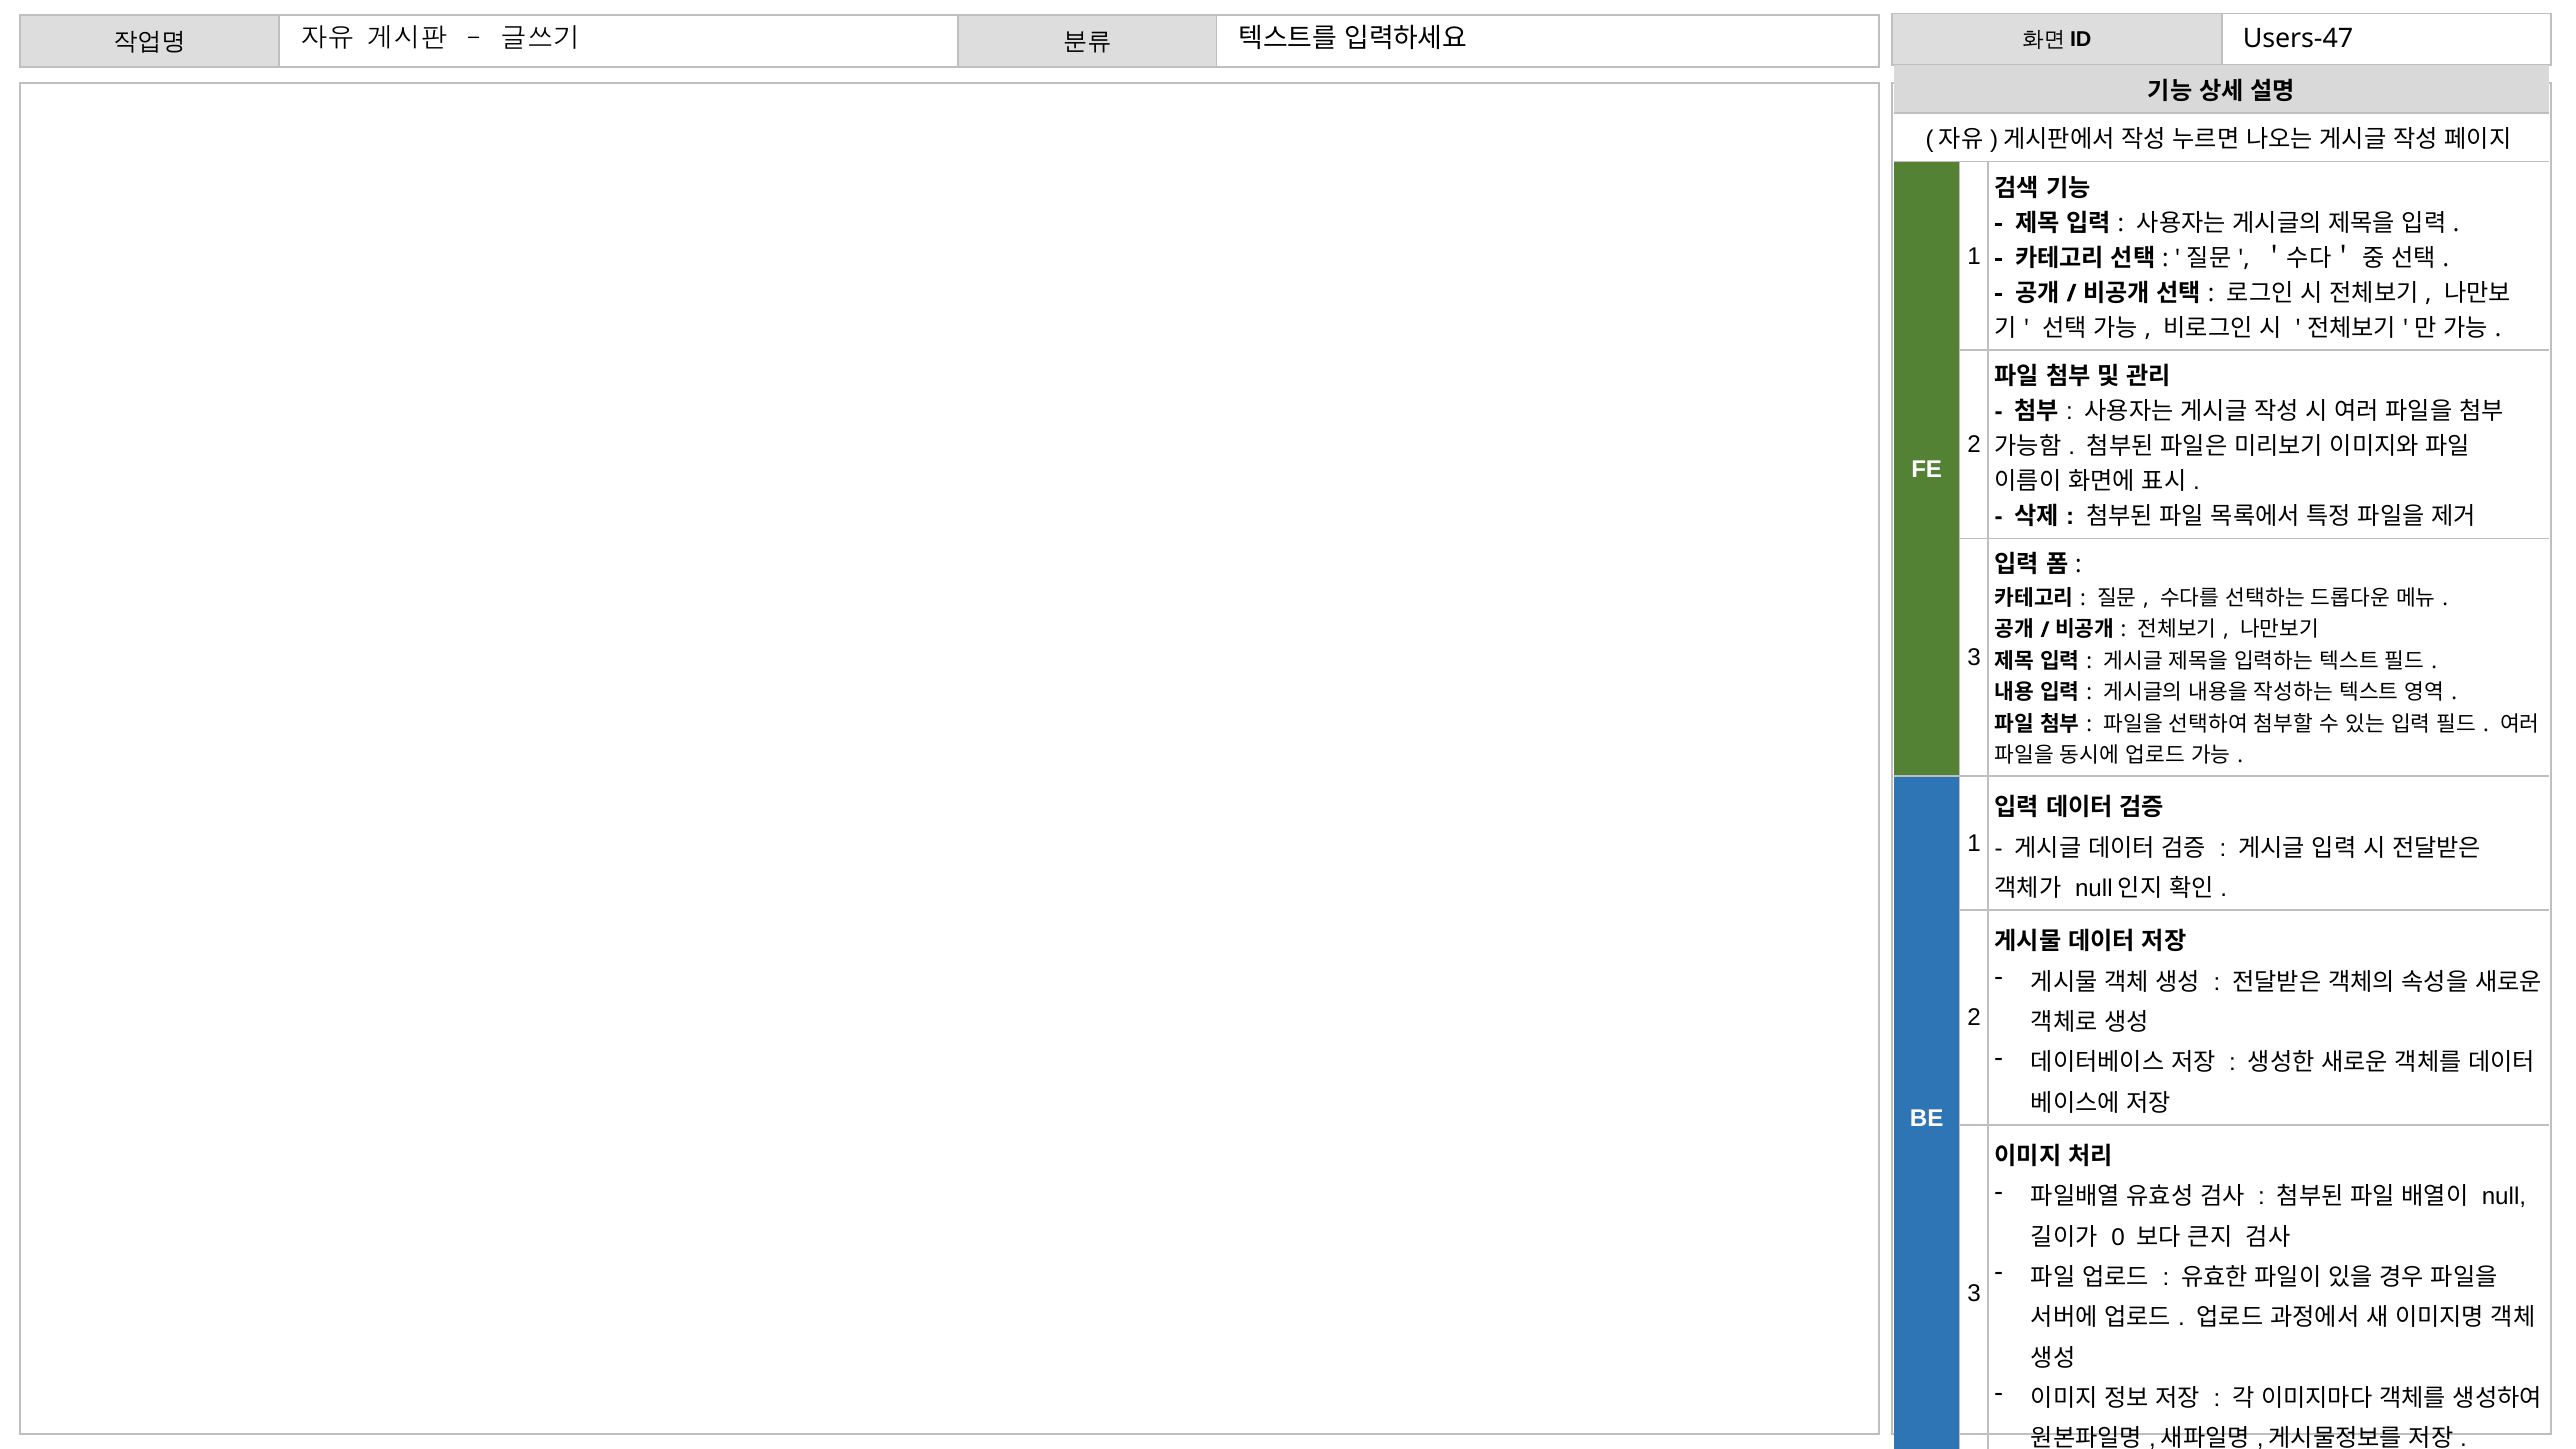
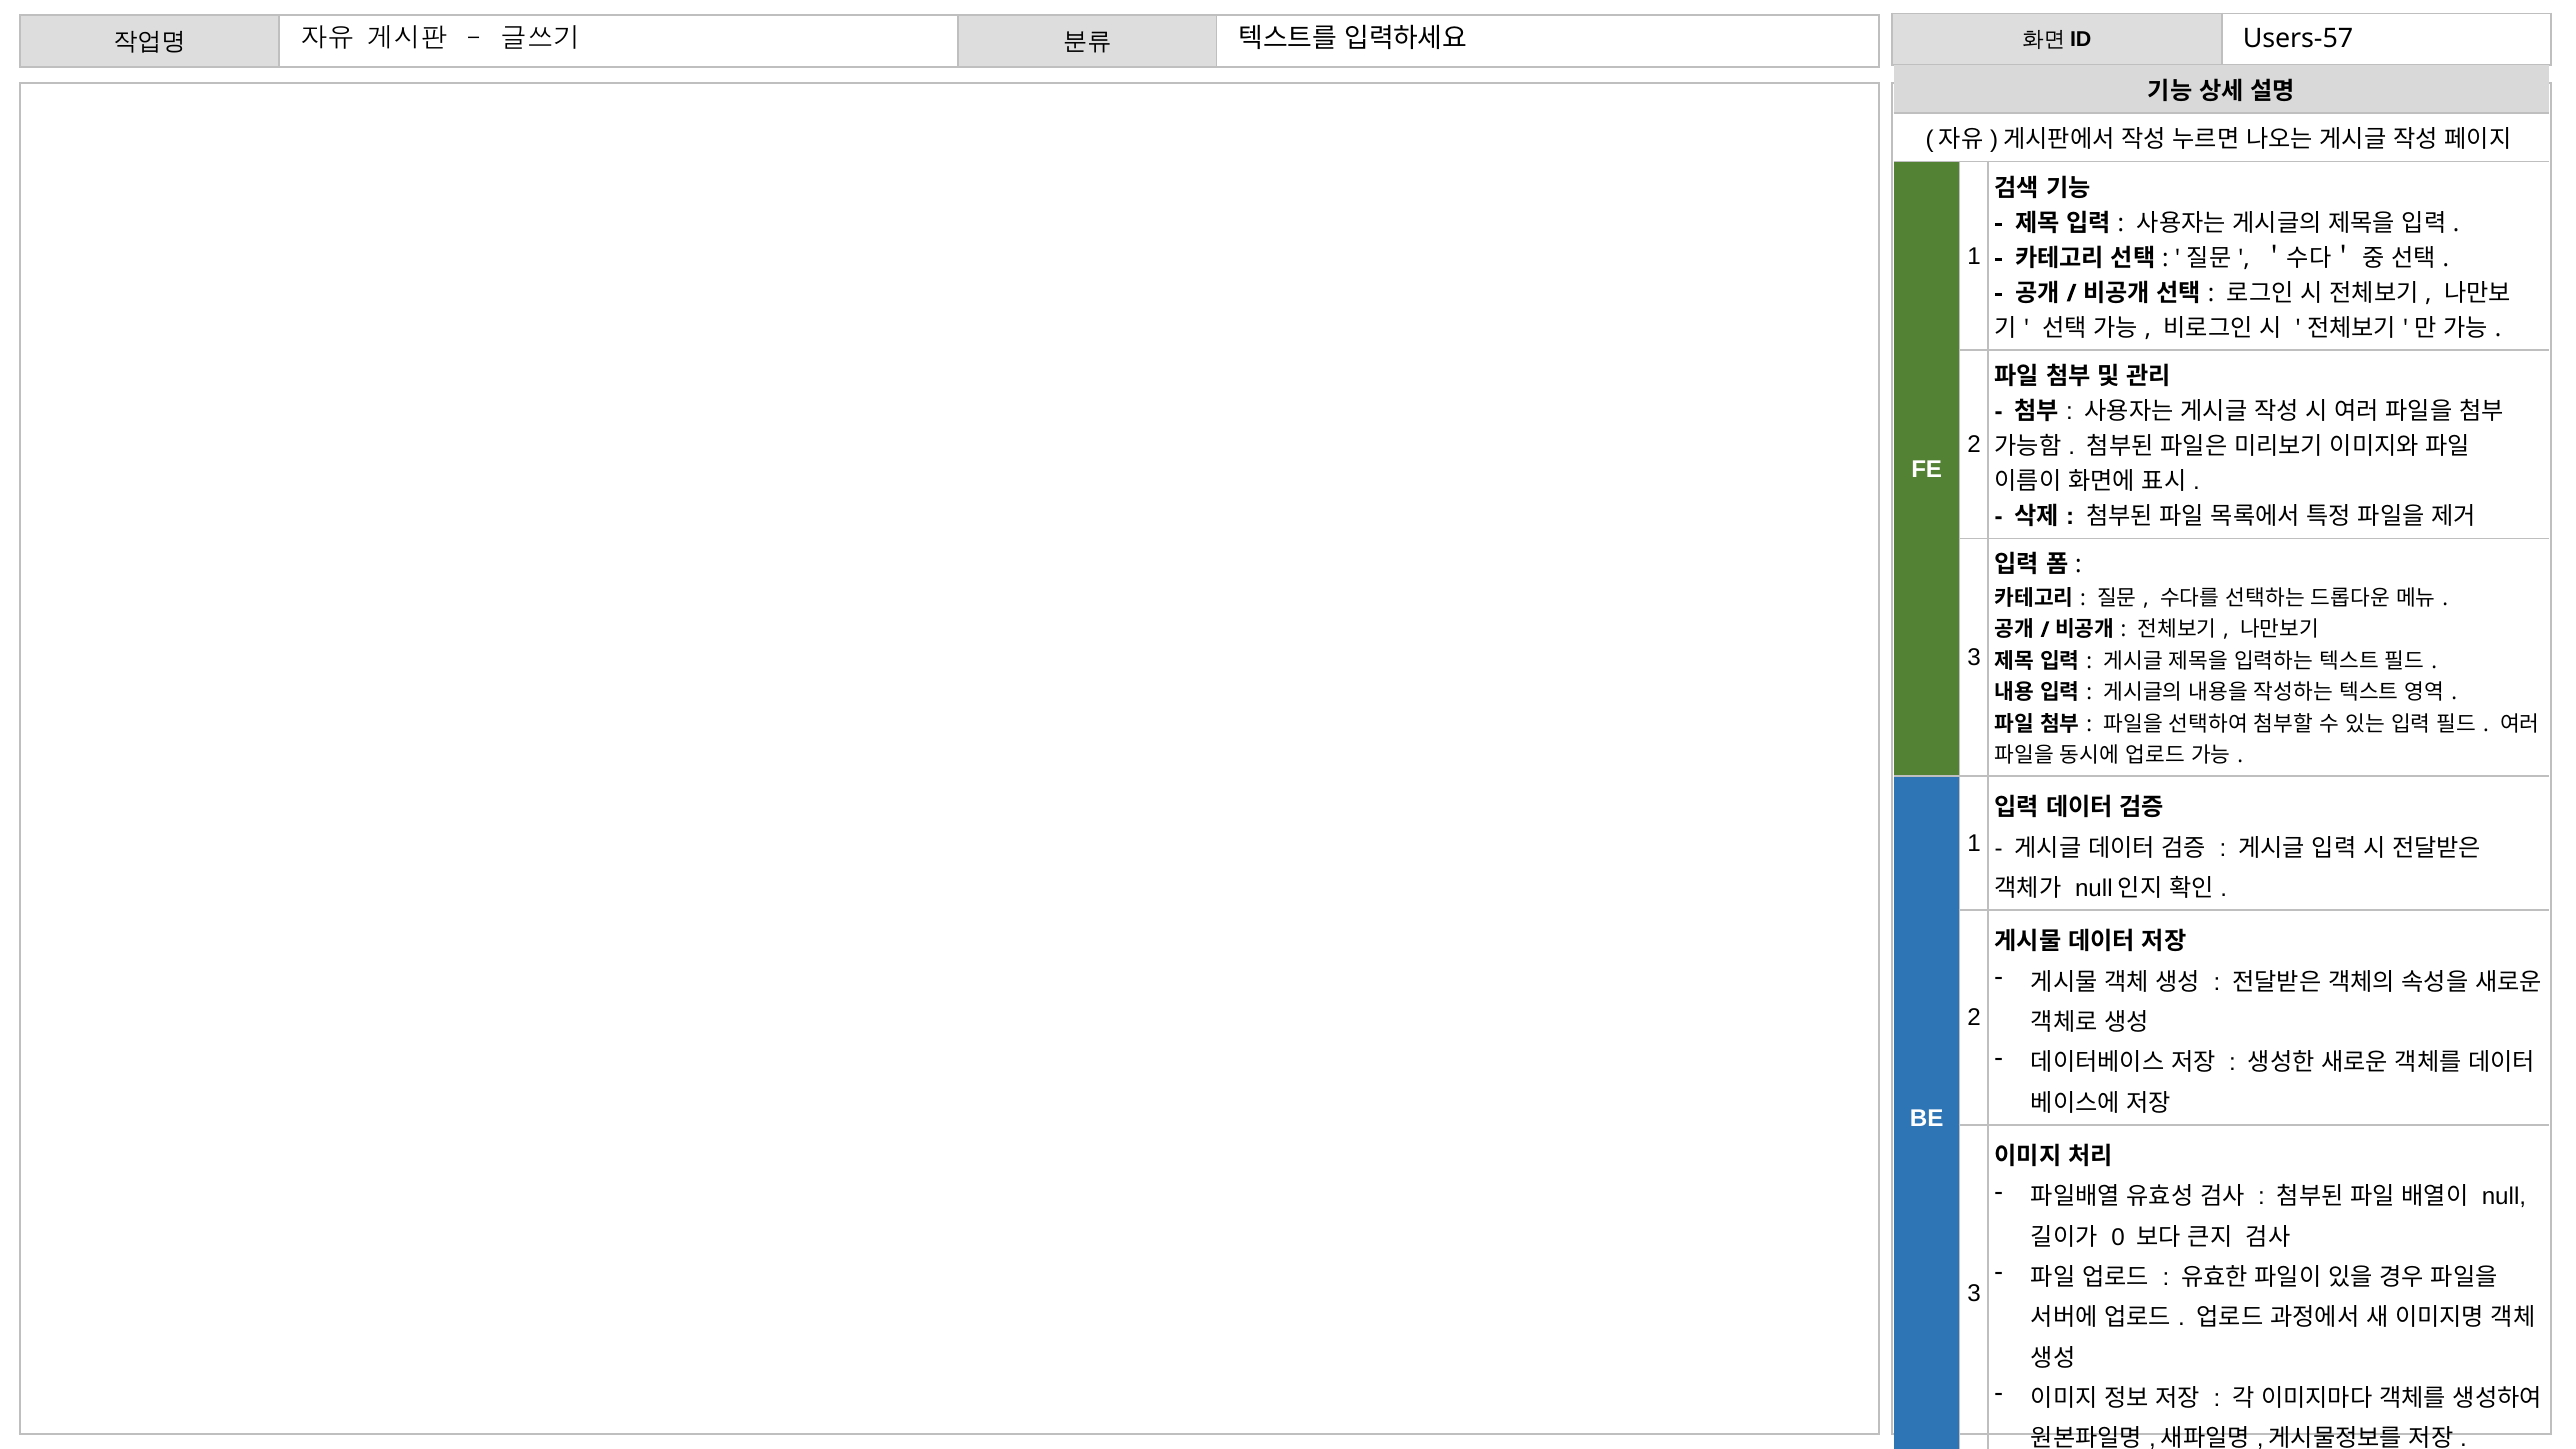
Users-47: Users-47 -> Users-57 (2298, 39)
